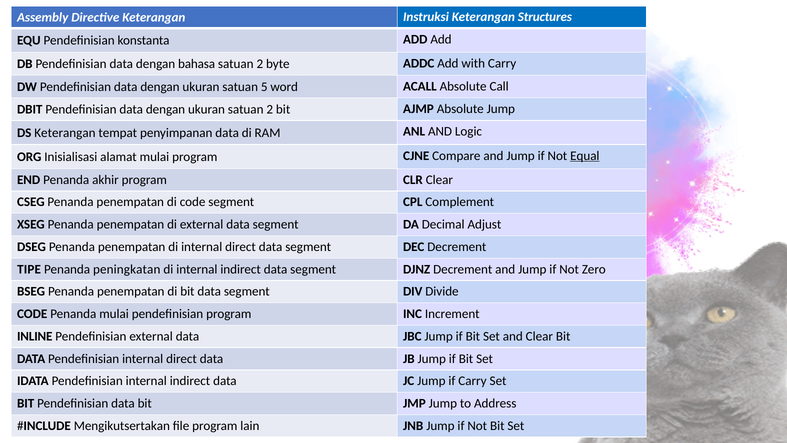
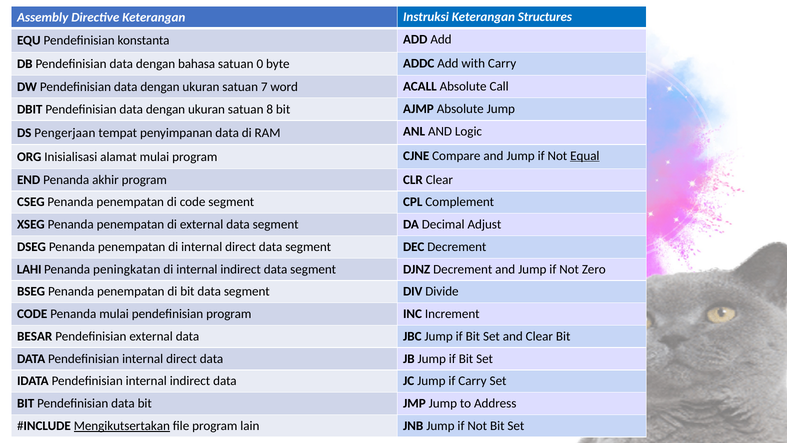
2: 2 -> 0 (260, 64)
5: 5 -> 7 (264, 87)
ukuran satuan 2: 2 -> 8 (270, 109)
DS Keterangan: Keterangan -> Pengerjaan (65, 133)
TIPE: TIPE -> LAHI (29, 269)
INLINE: INLINE -> BESAR (35, 336)
Mengikutsertakan underline: none -> present (122, 426)
